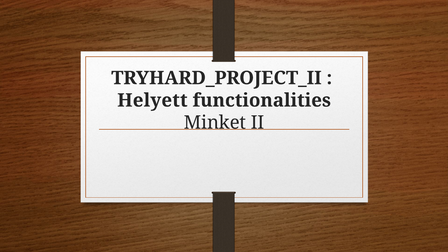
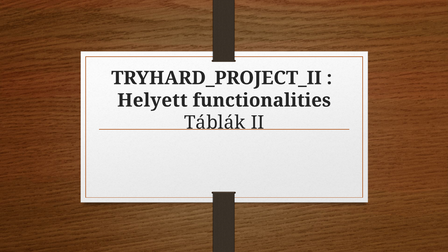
Minket: Minket -> Táblák (215, 123)
